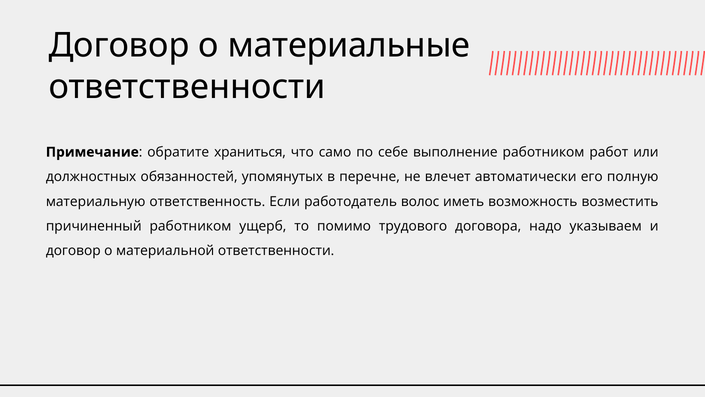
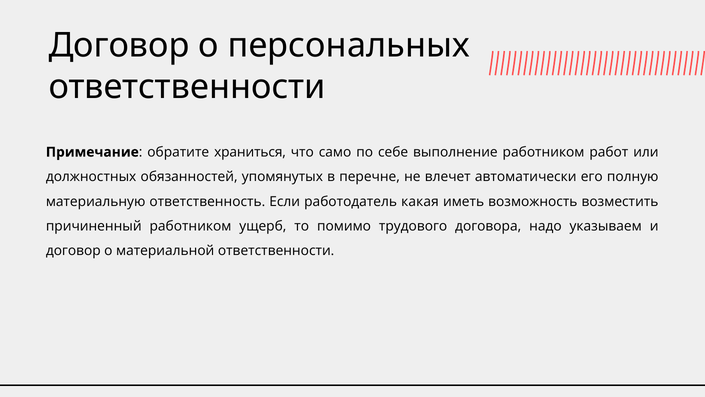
материальные: материальные -> персональных (349, 46)
волос: волос -> какая (420, 201)
